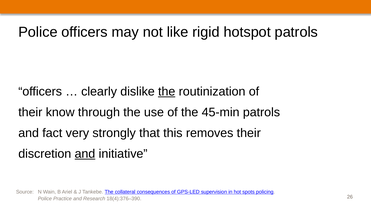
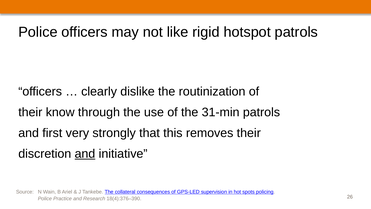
the underline: present -> none (167, 91)
45-min: 45-min -> 31-min (221, 112)
fact: fact -> first (52, 133)
